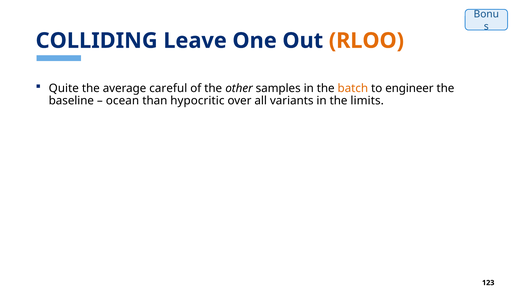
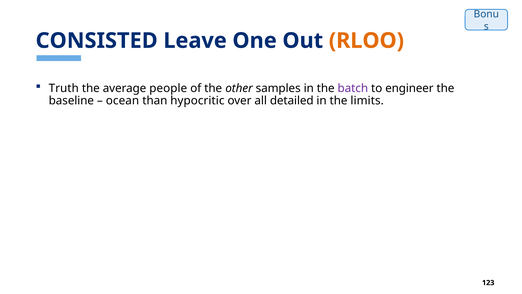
COLLIDING: COLLIDING -> CONSISTED (97, 41)
Quite: Quite -> Truth (64, 88)
careful: careful -> people (168, 88)
batch colour: orange -> purple (353, 88)
variants: variants -> detailed (292, 101)
